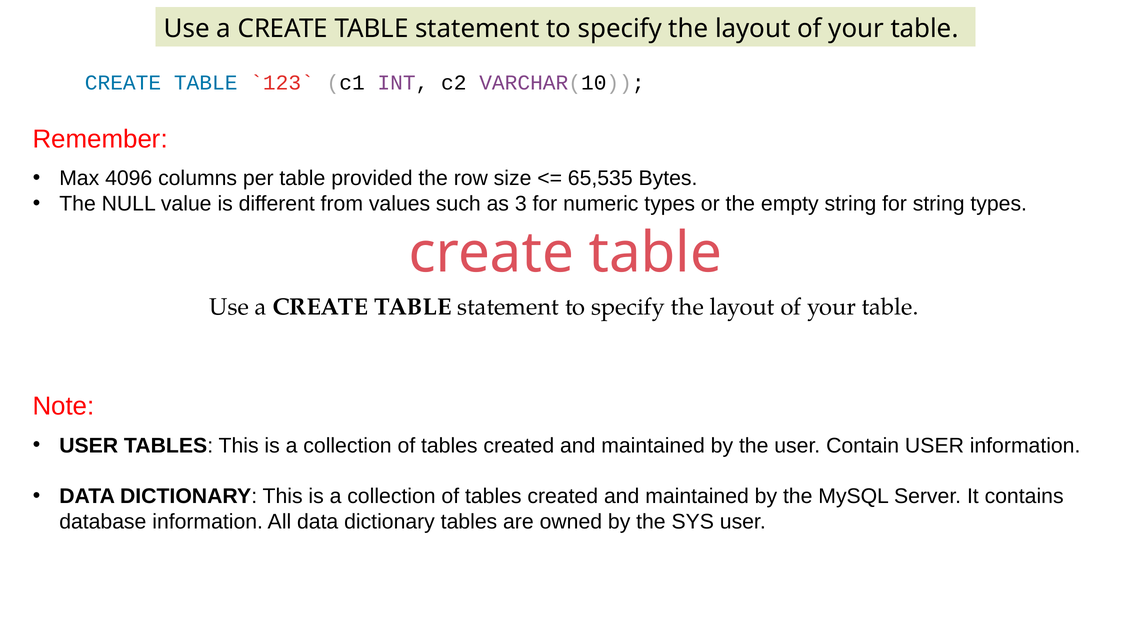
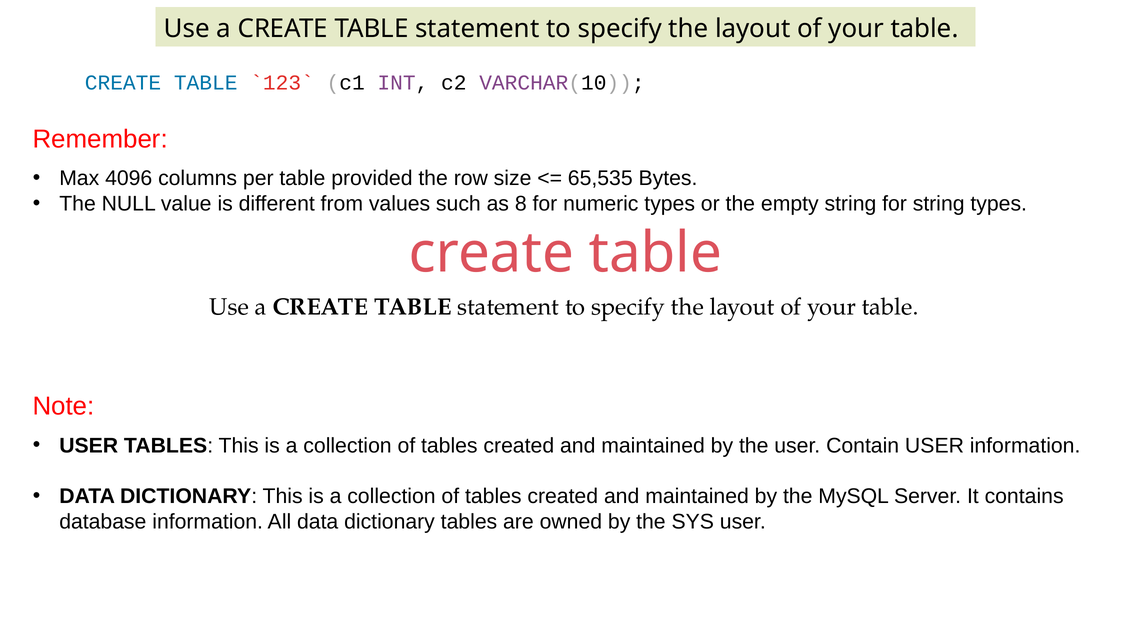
3: 3 -> 8 (521, 204)
